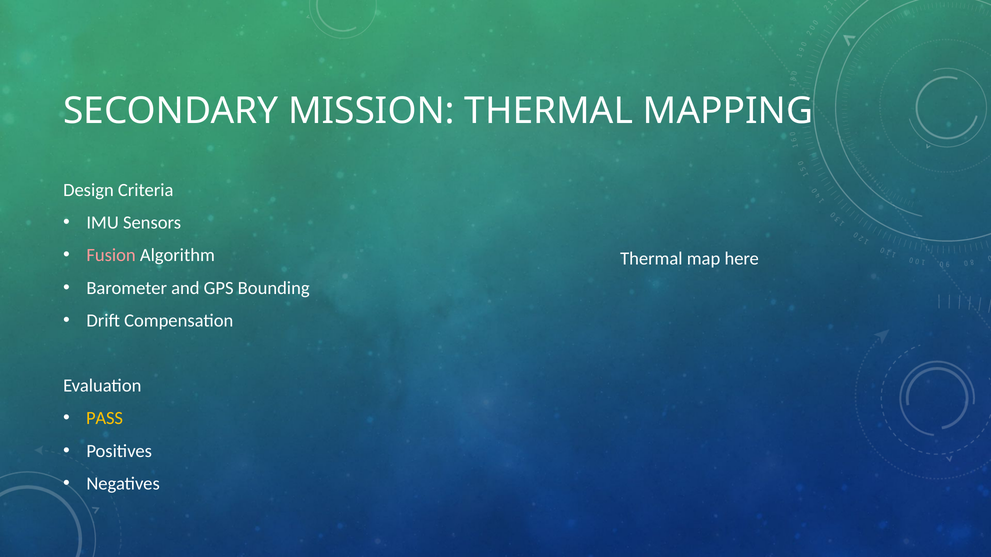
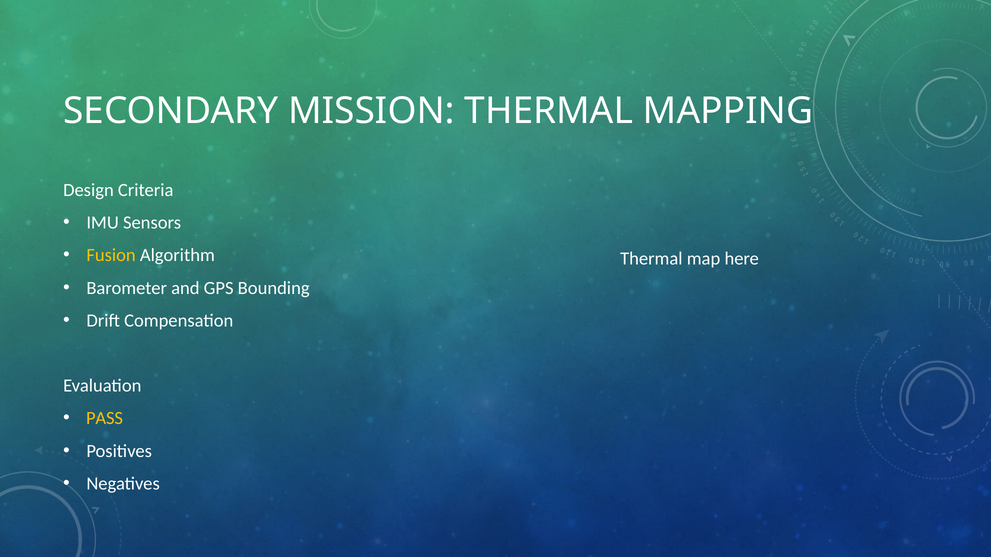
Fusion colour: pink -> yellow (111, 255)
